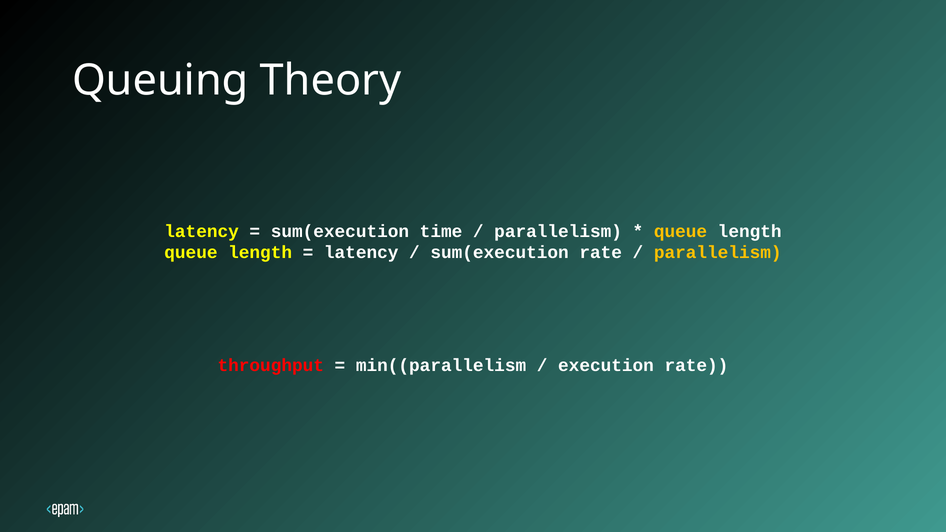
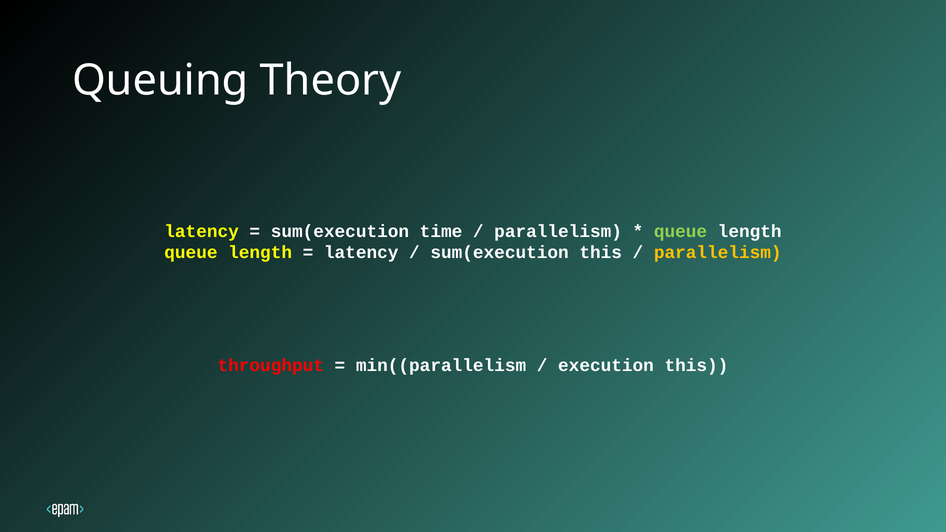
queue colour: yellow -> light green (680, 231)
sum(execution rate: rate -> this (601, 253)
execution rate: rate -> this (696, 365)
